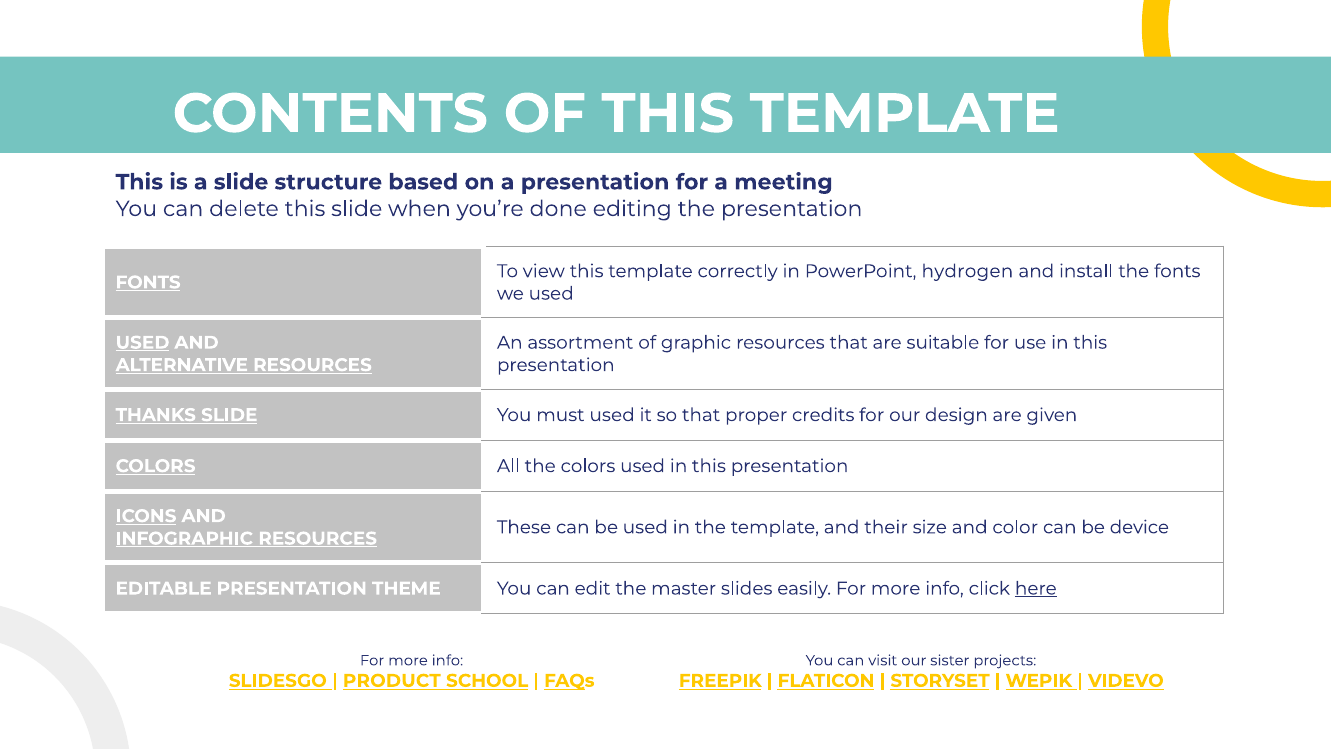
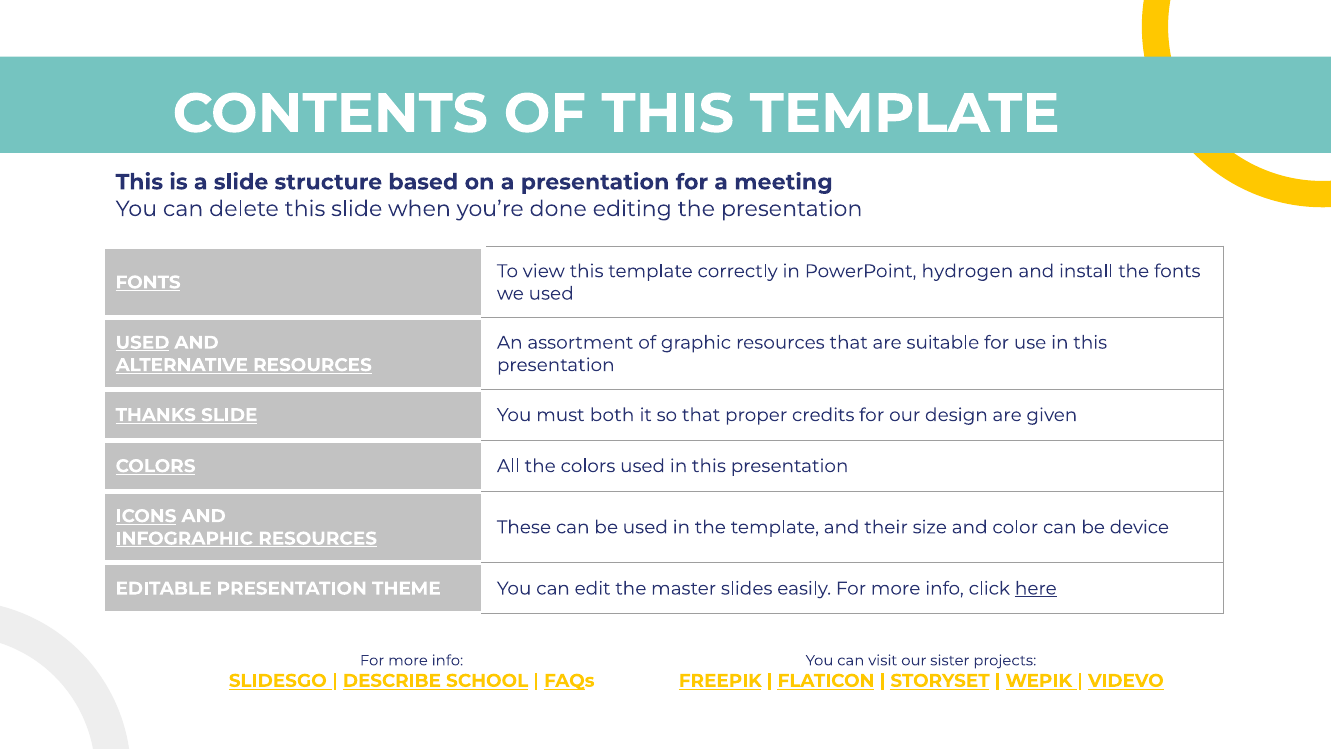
must used: used -> both (612, 415)
PRODUCT: PRODUCT -> DESCRIBE (392, 680)
